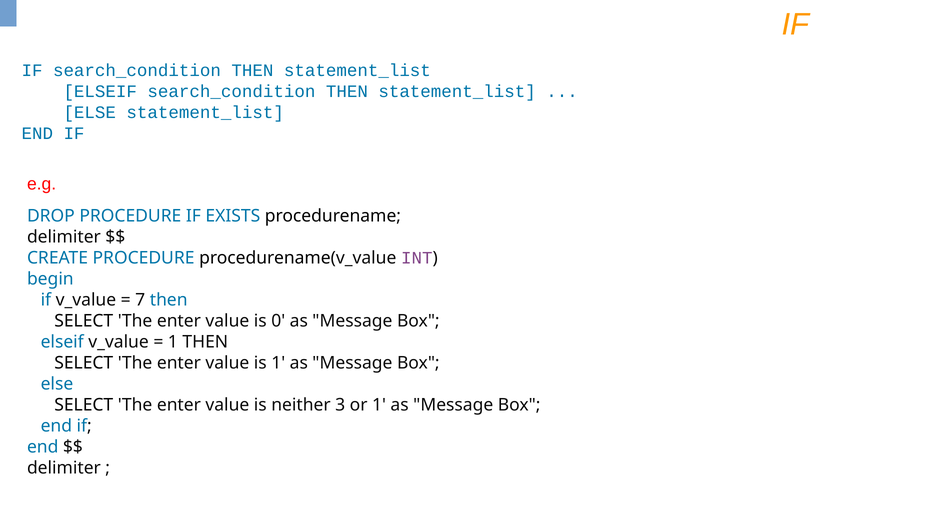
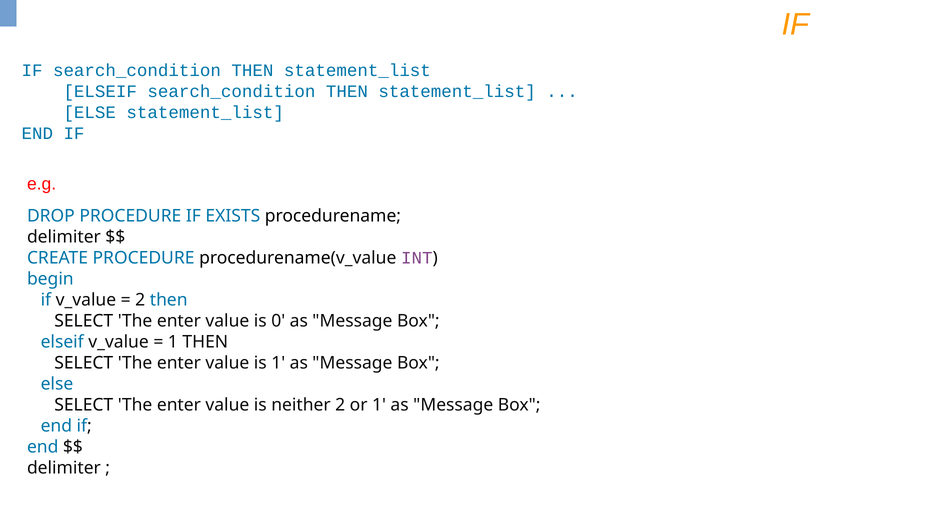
7: 7 -> 2 (140, 300)
neither 3: 3 -> 2 (340, 405)
